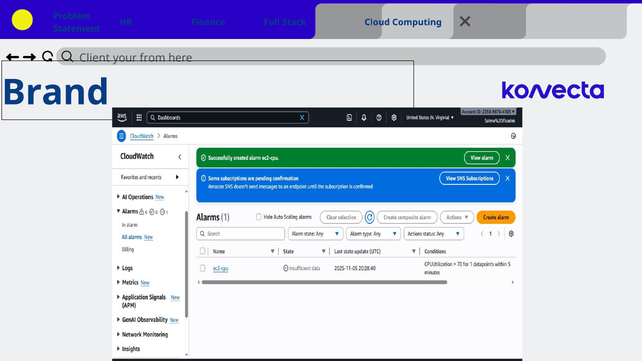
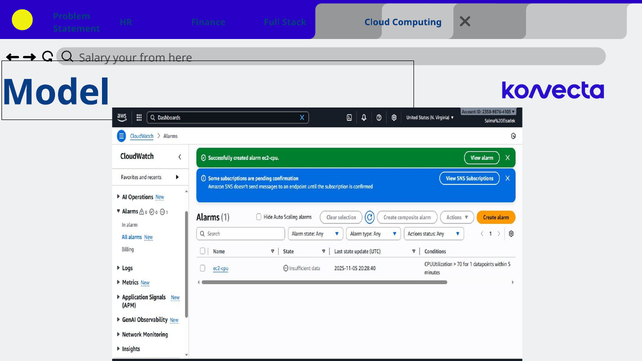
Client: Client -> Salary (95, 58)
Brand: Brand -> Model (56, 93)
